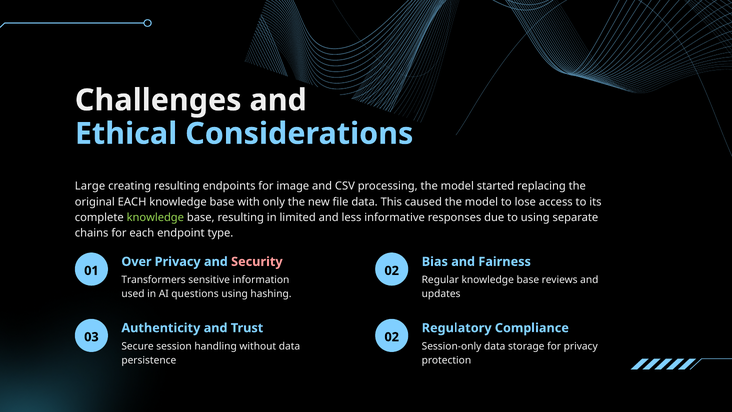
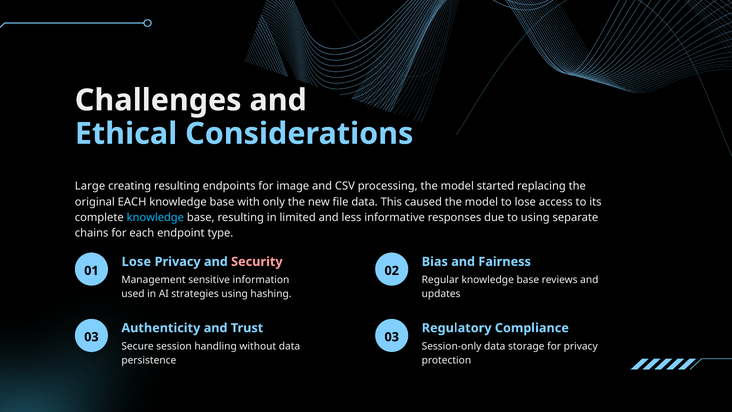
knowledge colour: light green -> light blue (155, 217)
Over: Over -> Lose (136, 262)
Transformers: Transformers -> Management (154, 280)
questions: questions -> strategies (195, 294)
03 02: 02 -> 03 (392, 337)
